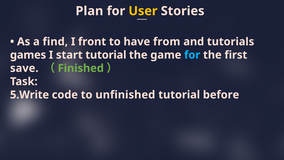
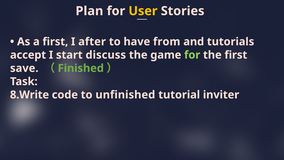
a find: find -> first (55, 42)
front: front -> after (92, 42)
games: games -> accept (28, 55)
start tutorial: tutorial -> discuss (106, 55)
for colour: light blue -> light green (192, 55)
5.Write: 5.Write -> 8.Write (30, 95)
before: before -> inviter (221, 95)
